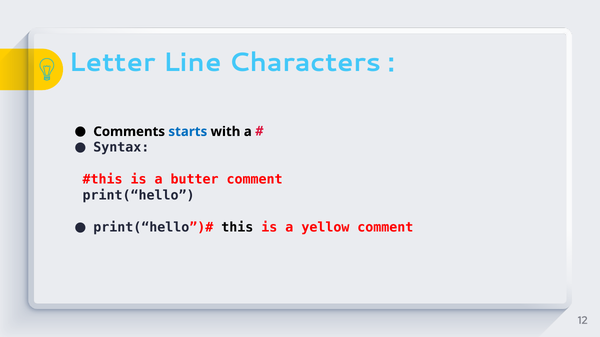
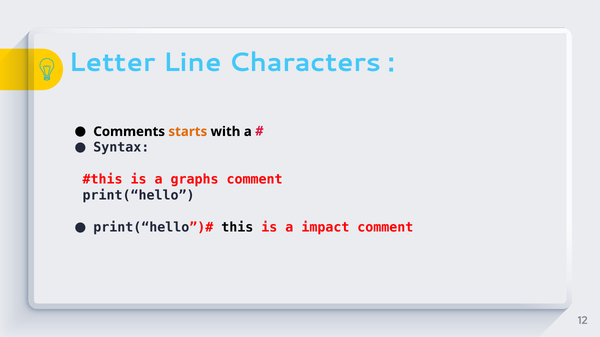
starts colour: blue -> orange (188, 132)
butter: butter -> graphs (195, 180)
yellow: yellow -> impact (325, 228)
